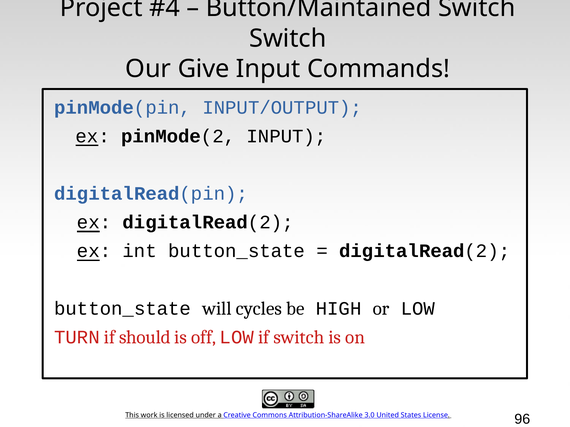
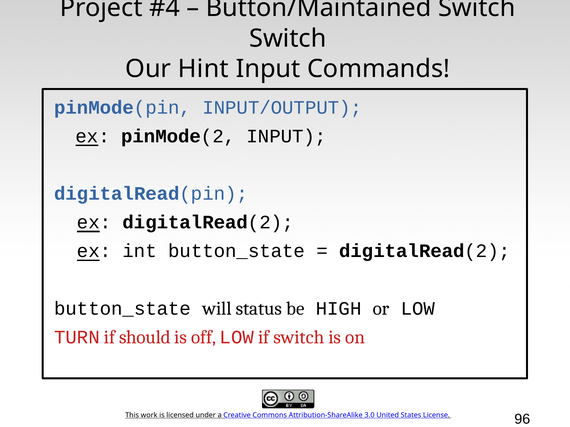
Give: Give -> Hint (203, 69)
cycles: cycles -> status (259, 309)
